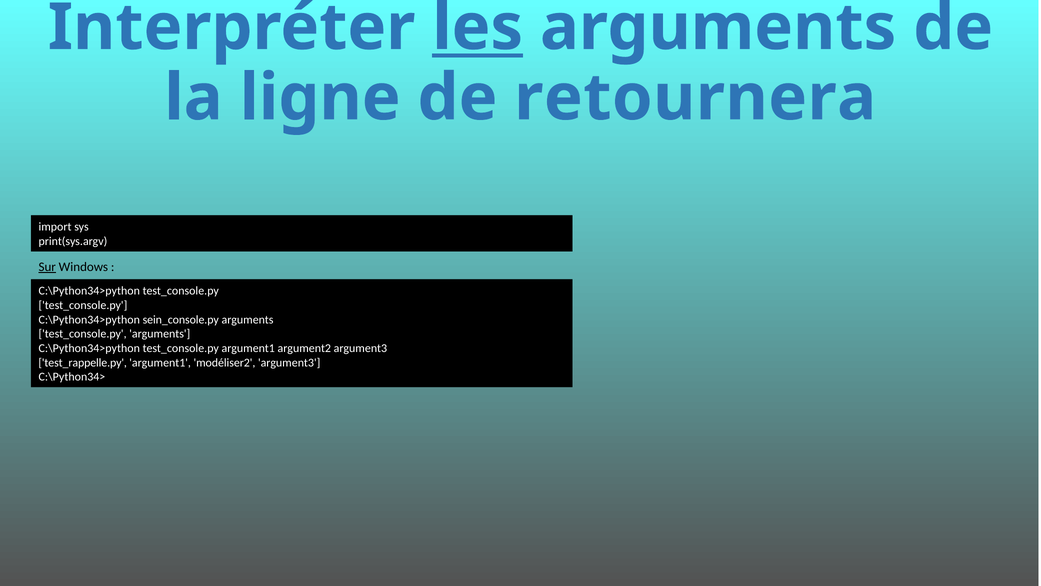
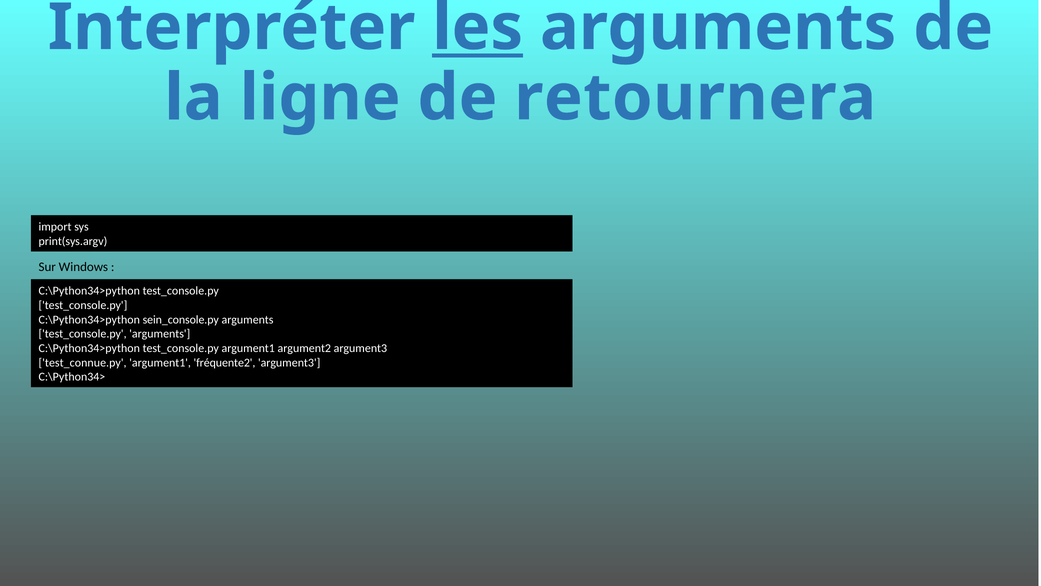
Sur underline: present -> none (47, 267)
test_rappelle.py: test_rappelle.py -> test_connue.py (83, 362)
modéliser2: modéliser2 -> fréquente2 (224, 362)
